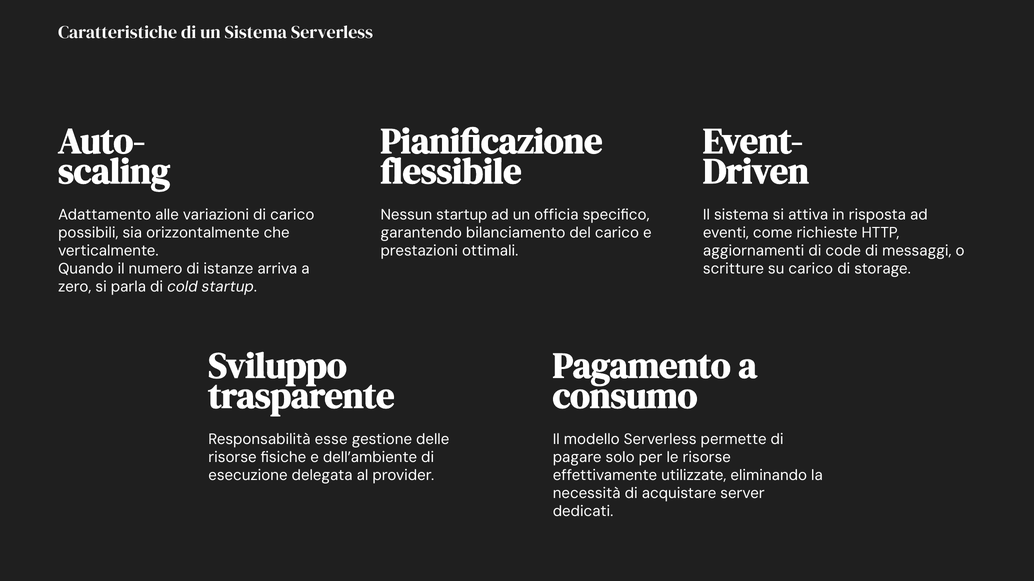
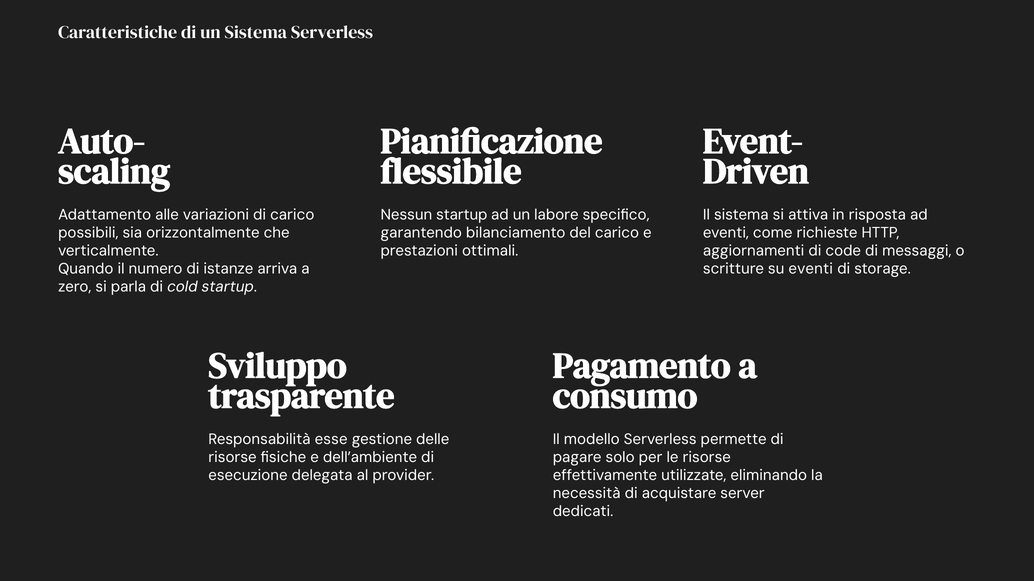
officia: officia -> labore (556, 215)
su carico: carico -> eventi (811, 269)
